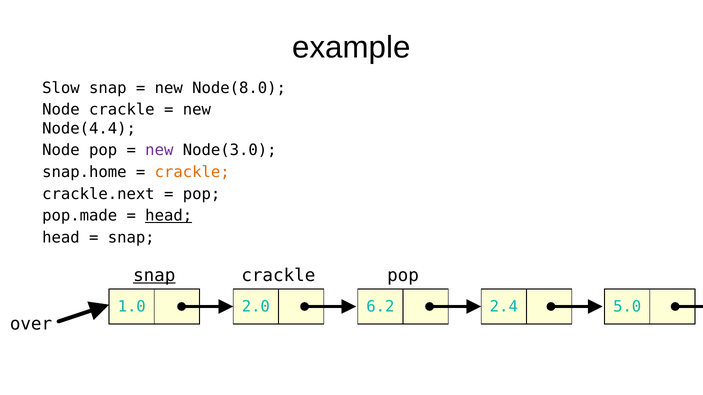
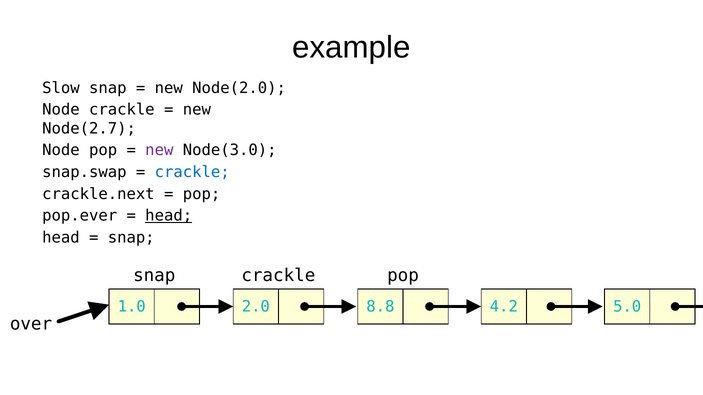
Node(8.0: Node(8.0 -> Node(2.0 (239, 88)
Node(4.4: Node(4.4 -> Node(2.7 (89, 129)
snap.home: snap.home -> snap.swap (84, 172)
crackle colour: orange -> blue (192, 172)
pop.made: pop.made -> pop.ever (80, 216)
snap underline: present -> none (154, 276)
6.2: 6.2 -> 8.8 (380, 307)
2.4: 2.4 -> 4.2 (504, 307)
